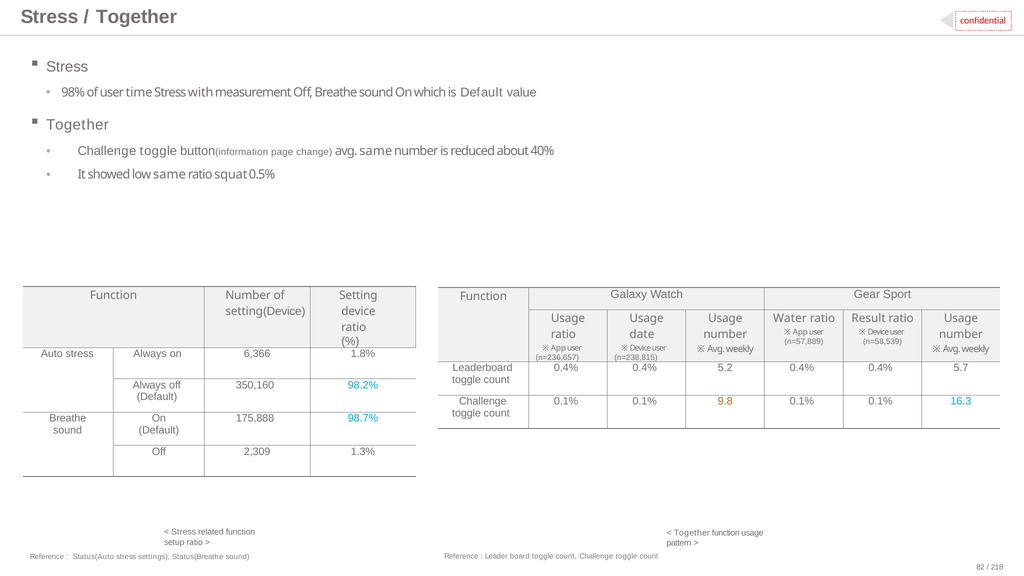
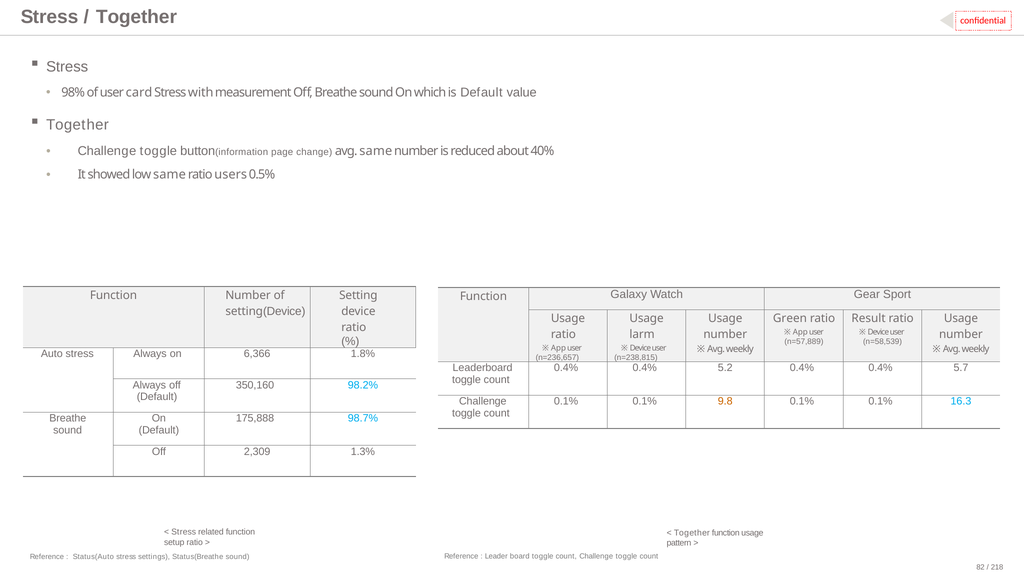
time: time -> card (139, 93)
squat: squat -> users (231, 175)
Water: Water -> Green (790, 319)
date: date -> larm (642, 334)
